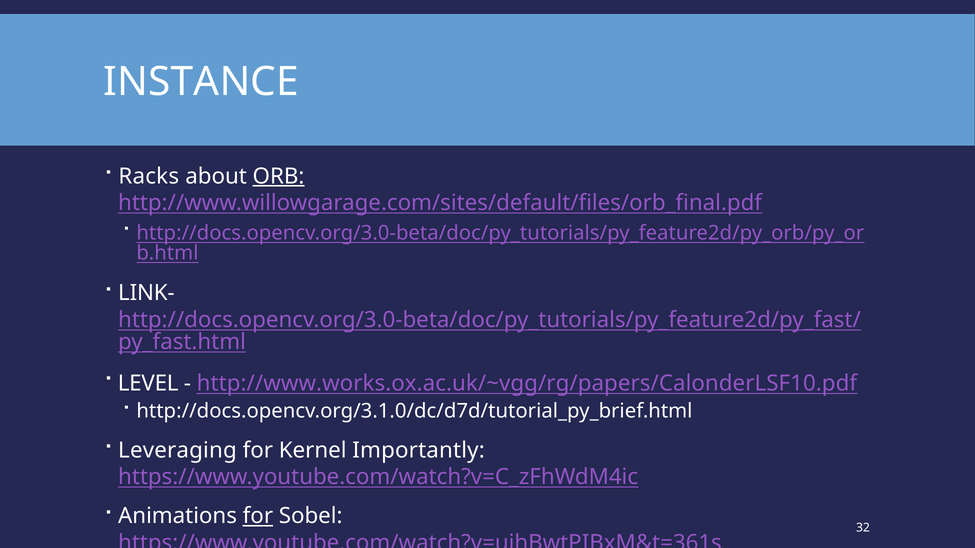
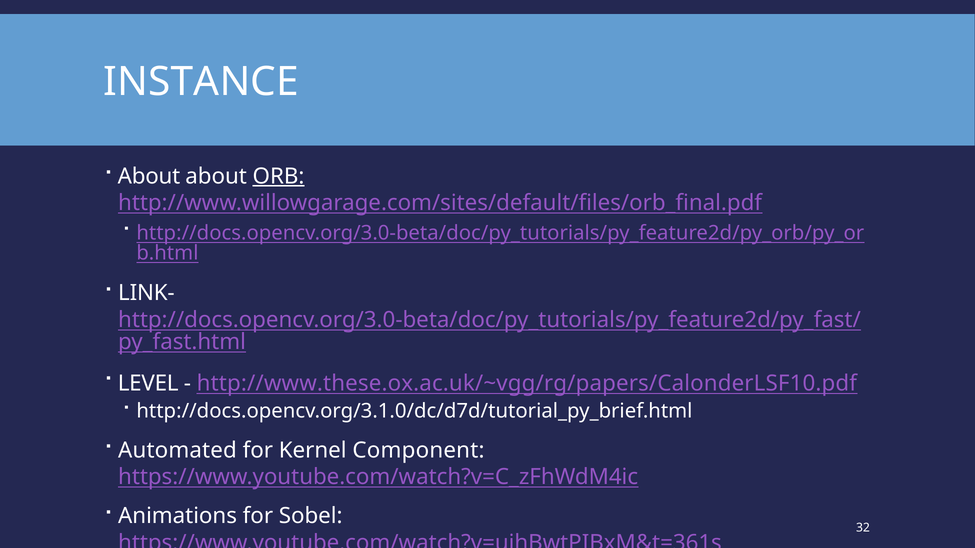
Racks: Racks -> About (149, 176)
http://www.works.ox.ac.uk/~vgg/rg/papers/CalonderLSF10.pdf: http://www.works.ox.ac.uk/~vgg/rg/papers/CalonderLSF10.pdf -> http://www.these.ox.ac.uk/~vgg/rg/papers/CalonderLSF10.pdf (527, 384)
Leveraging: Leveraging -> Automated (177, 451)
Importantly: Importantly -> Component (419, 451)
for underline: present -> none (258, 516)
